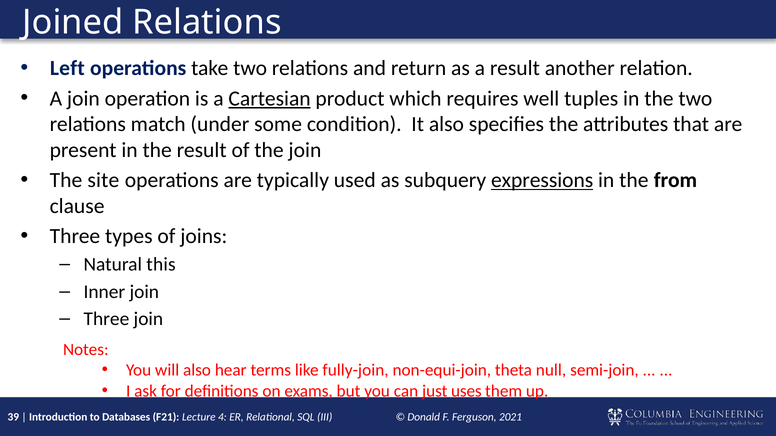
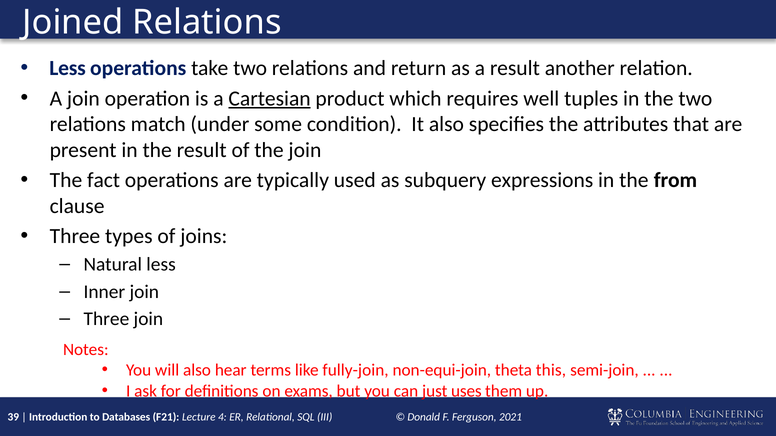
Left: Left -> Less (68, 68)
site: site -> fact (104, 180)
expressions underline: present -> none (542, 180)
Natural this: this -> less (161, 265)
null: null -> this (551, 371)
